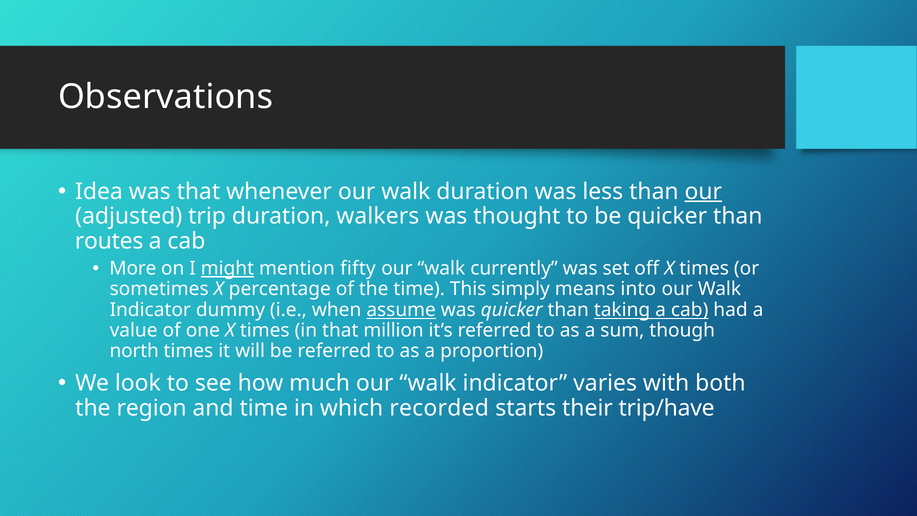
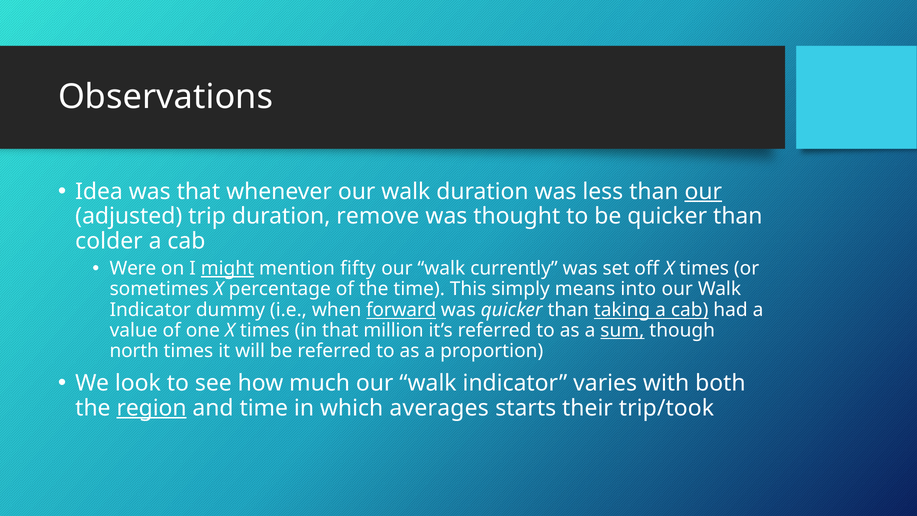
walkers: walkers -> remove (378, 216)
routes: routes -> colder (109, 241)
More: More -> Were (133, 268)
assume: assume -> forward (401, 310)
sum underline: none -> present (622, 330)
region underline: none -> present (152, 408)
recorded: recorded -> averages (439, 408)
trip/have: trip/have -> trip/took (666, 408)
